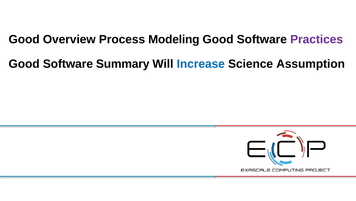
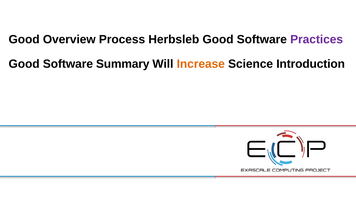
Modeling: Modeling -> Herbsleb (174, 39)
Increase colour: blue -> orange (201, 64)
Assumption: Assumption -> Introduction (311, 64)
